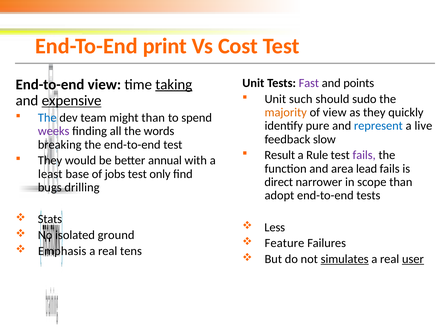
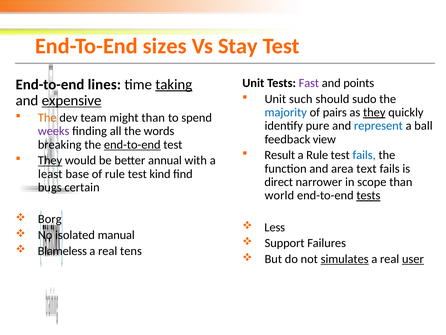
print: print -> sizes (165, 46)
Cost: Cost -> Stay (238, 46)
End-to-end view: view -> lines (104, 84)
majority colour: orange -> blue (286, 112)
of view: view -> pairs (335, 112)
they underline: none -> present (374, 112)
The colour: blue -> orange (47, 118)
live: live -> ball (423, 126)
slow: slow -> view (324, 139)
end-to-end underline: none -> present (132, 144)
fails colour: purple -> blue (364, 155)
They underline: none -> present (50, 160)
lead: lead -> text (366, 168)
of jobs: jobs -> rule (115, 174)
only: only -> kind (160, 174)
drilling: drilling -> certain (82, 187)
adopt: adopt -> world (279, 195)
tests underline: none -> present (368, 195)
Stats: Stats -> Borg (50, 219)
ground: ground -> manual (116, 235)
Feature: Feature -> Support (285, 243)
Emphasis: Emphasis -> Blameless (62, 251)
